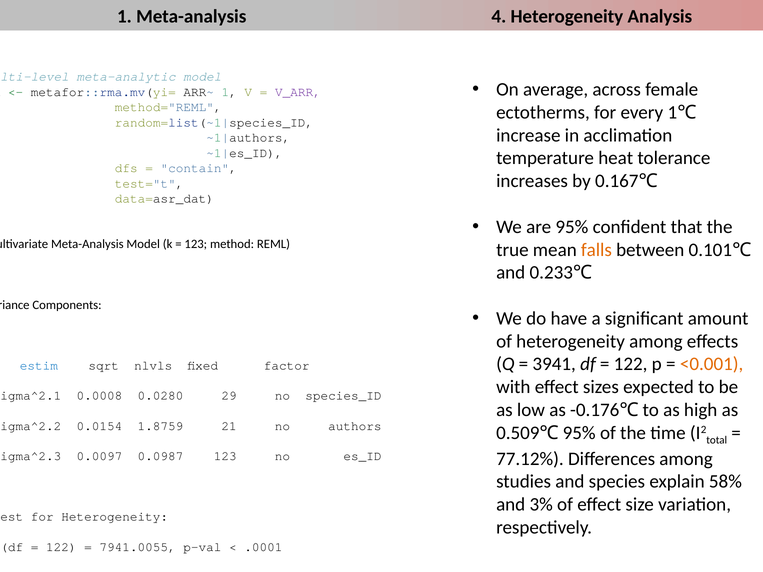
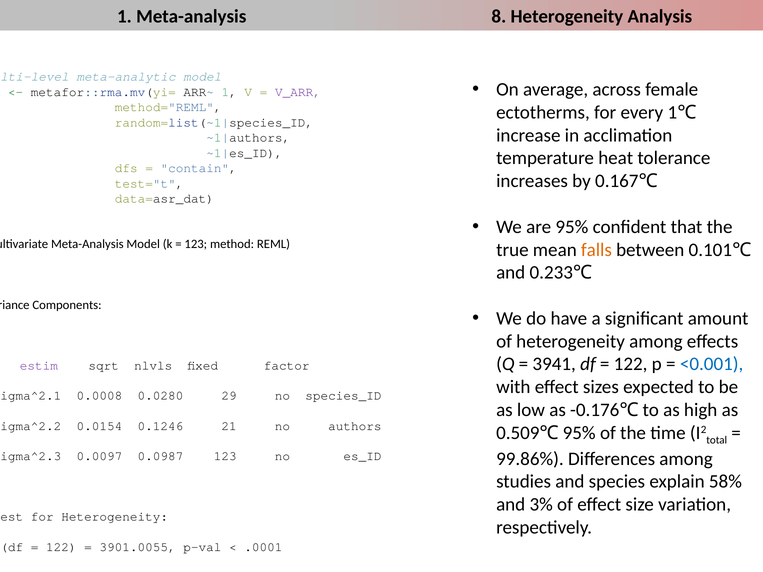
4: 4 -> 8 (499, 17)
<0.001 colour: orange -> blue (712, 364)
estim colour: blue -> purple (39, 366)
1.8759: 1.8759 -> 0.1246 (160, 426)
77.12%: 77.12% -> 99.86% (530, 459)
7941.0055: 7941.0055 -> 3901.0055 (138, 547)
